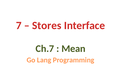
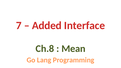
Stores: Stores -> Added (47, 26)
Ch.7: Ch.7 -> Ch.8 (45, 49)
